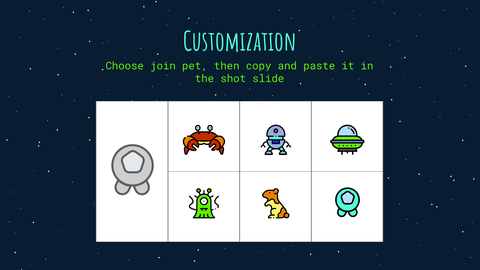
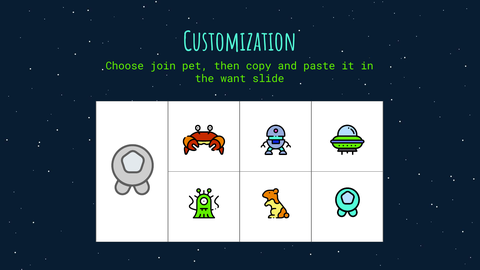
shot: shot -> want (233, 79)
